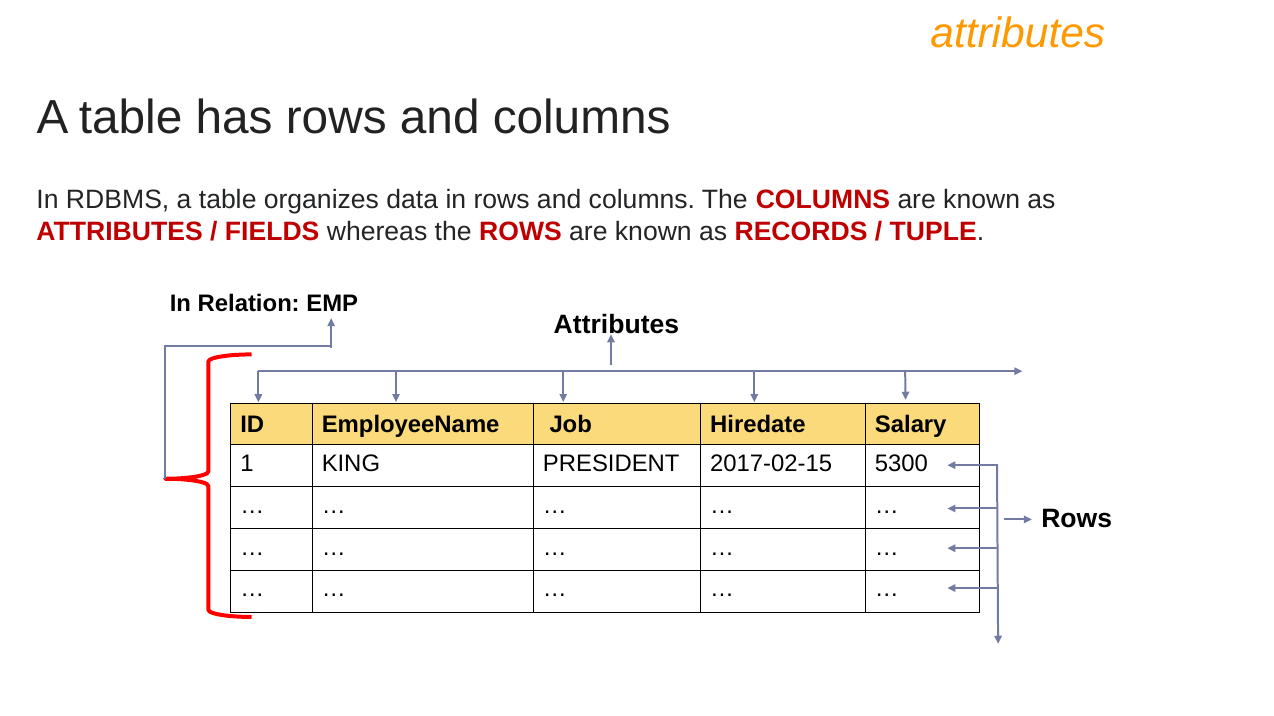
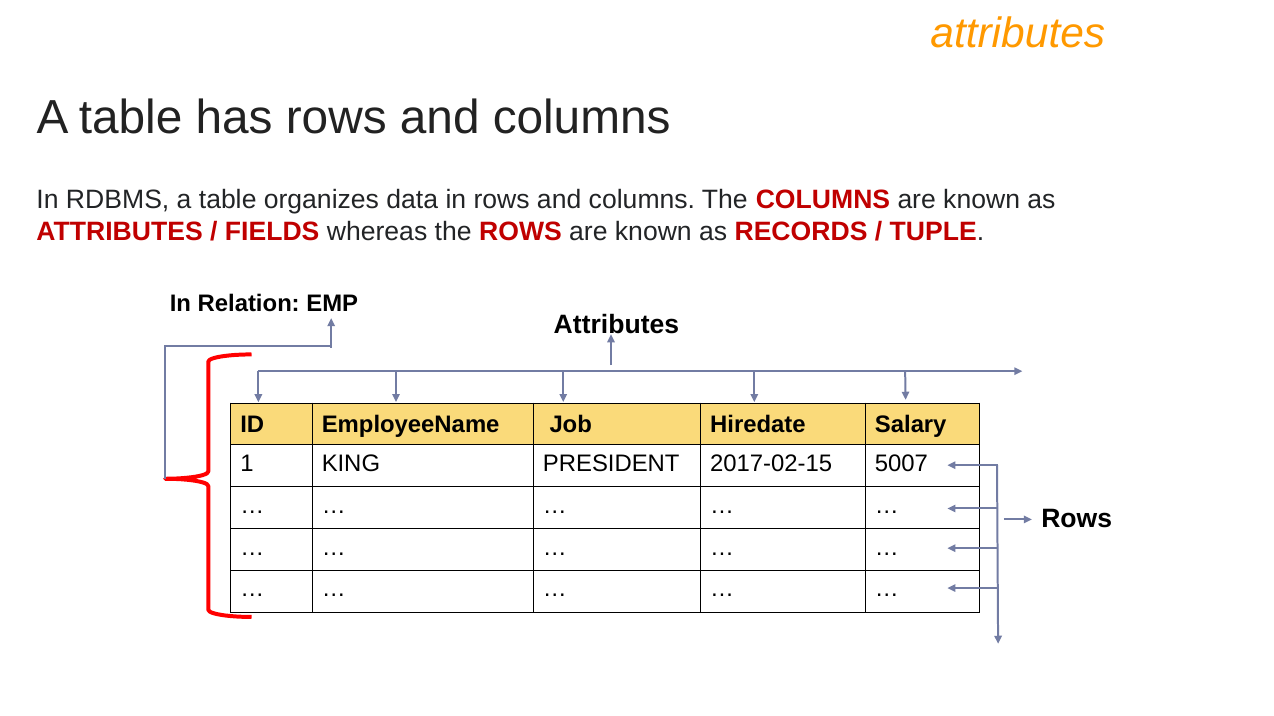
5300: 5300 -> 5007 (901, 464)
